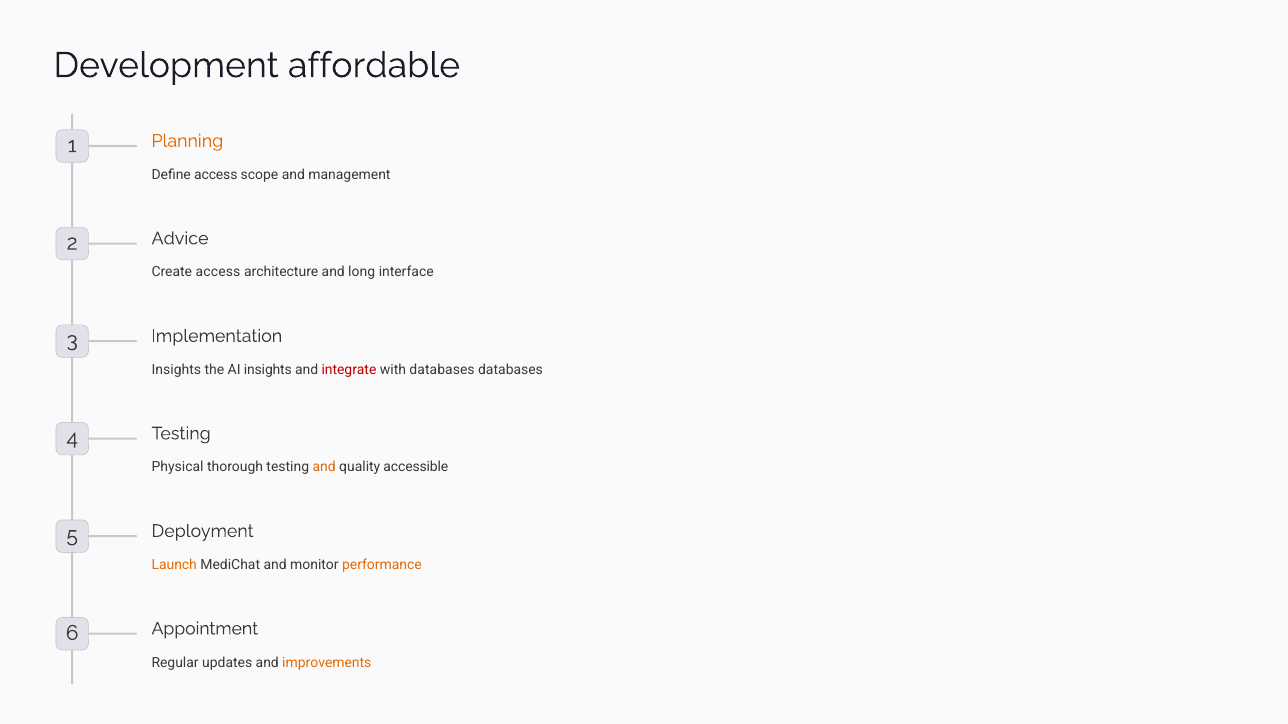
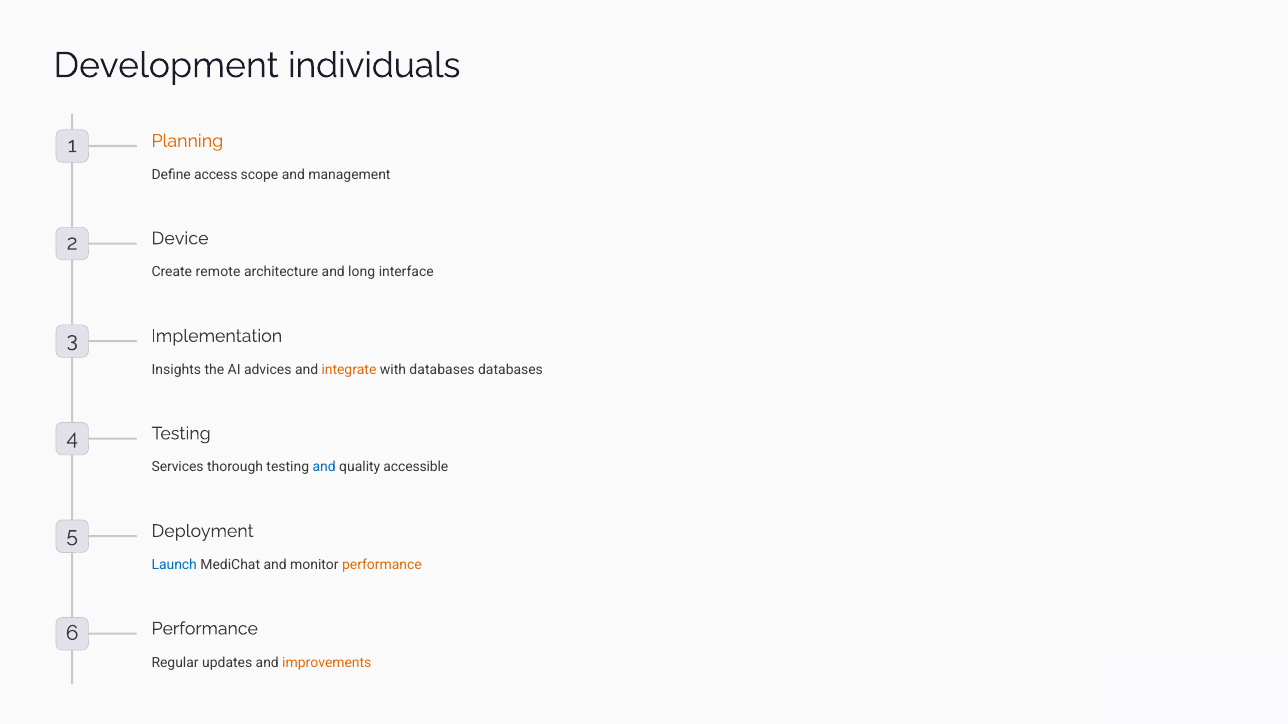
affordable: affordable -> individuals (374, 65)
Advice: Advice -> Device (180, 239)
Create access: access -> remote (218, 272)
AI insights: insights -> advices (268, 370)
integrate colour: red -> orange (349, 370)
Physical: Physical -> Services (178, 468)
and colour: orange -> blue (324, 468)
Launch colour: orange -> blue (174, 565)
6 Appointment: Appointment -> Performance (205, 629)
